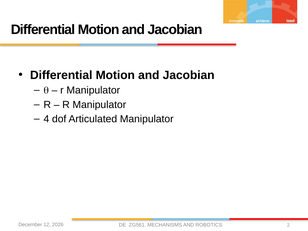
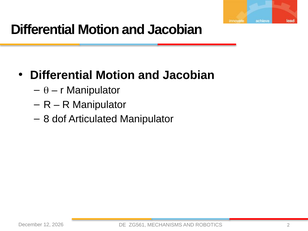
4: 4 -> 8 (46, 119)
